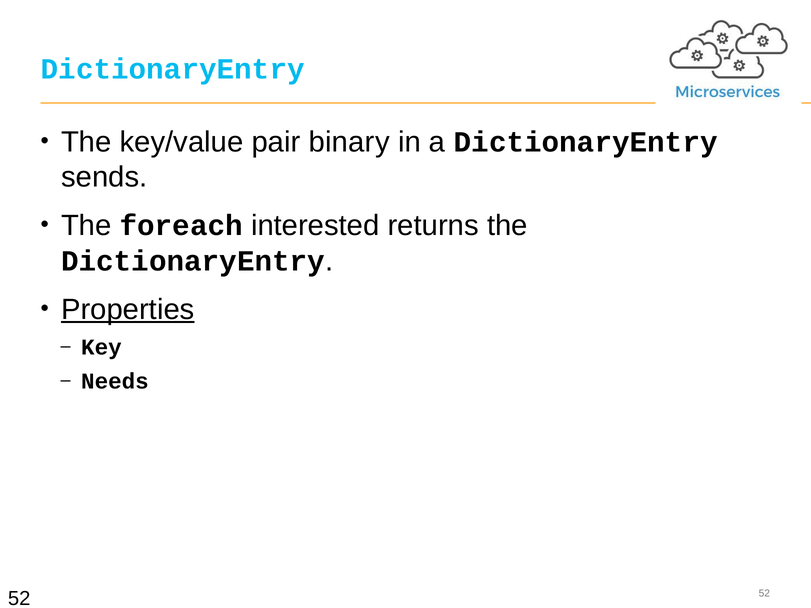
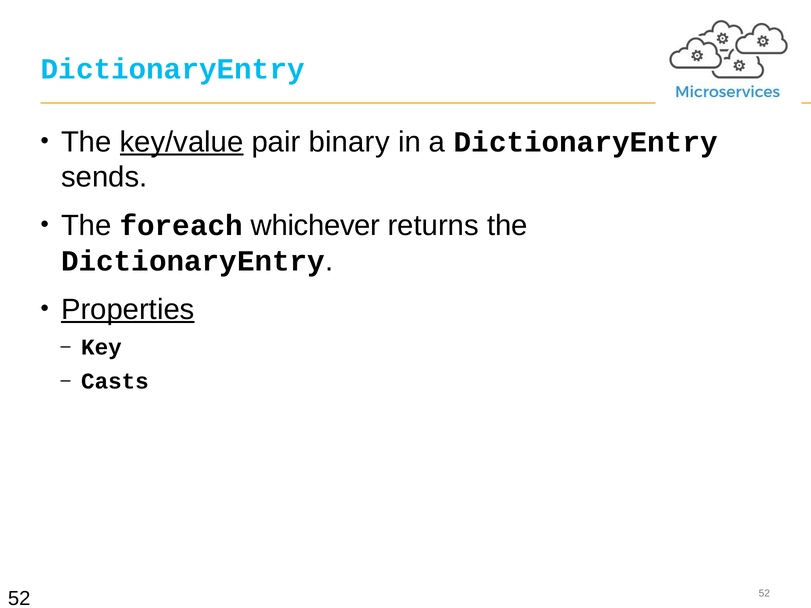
key/value underline: none -> present (182, 142)
interested: interested -> whichever (315, 226)
Needs: Needs -> Casts (115, 381)
